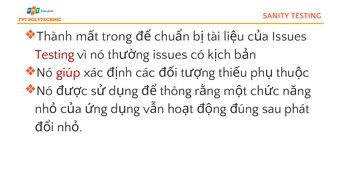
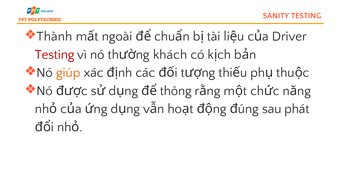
trong: trong -> ngoài (117, 36)
Issues: Issues -> Driver (289, 36)
issues: issues -> khách (170, 54)
giúp colour: red -> orange (68, 73)
